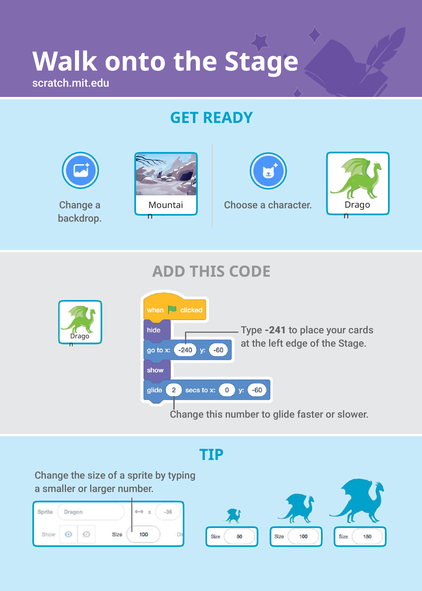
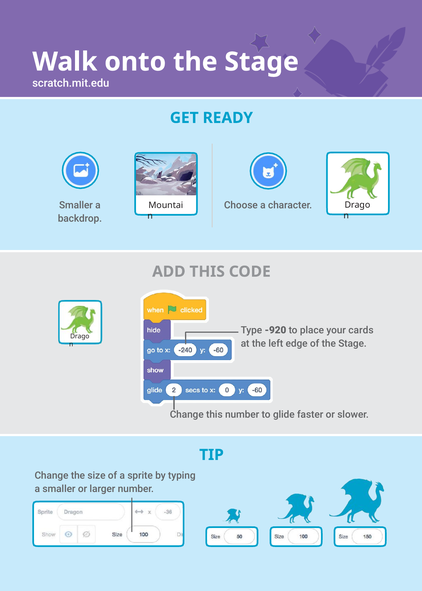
Change: Change -> Smaller (76, 205)
-241: -241 -> -920 (275, 330)
